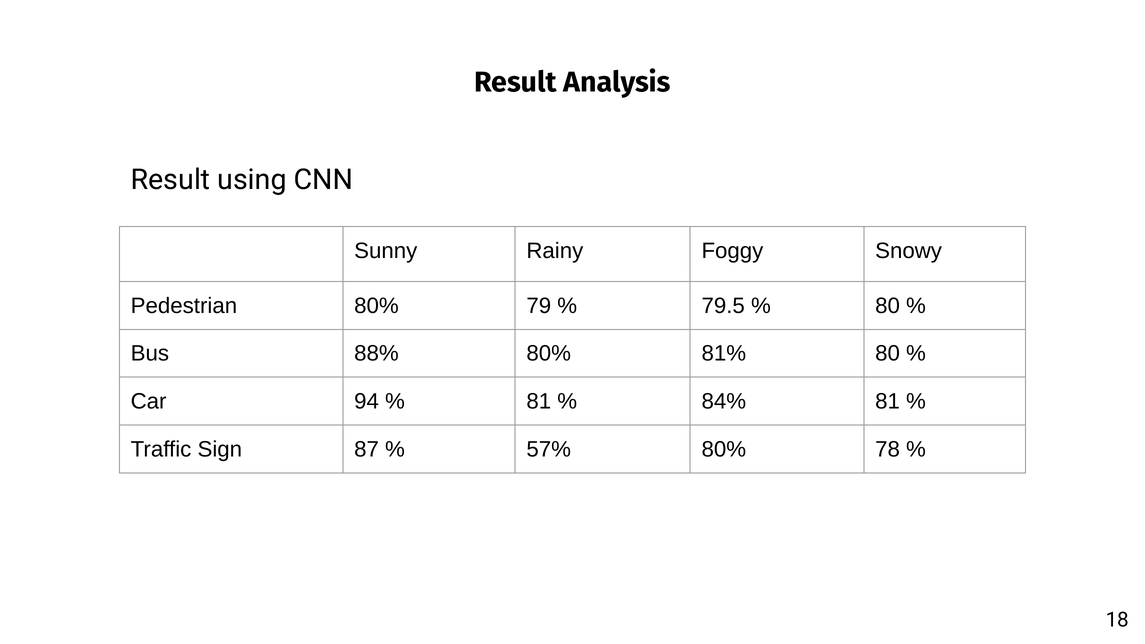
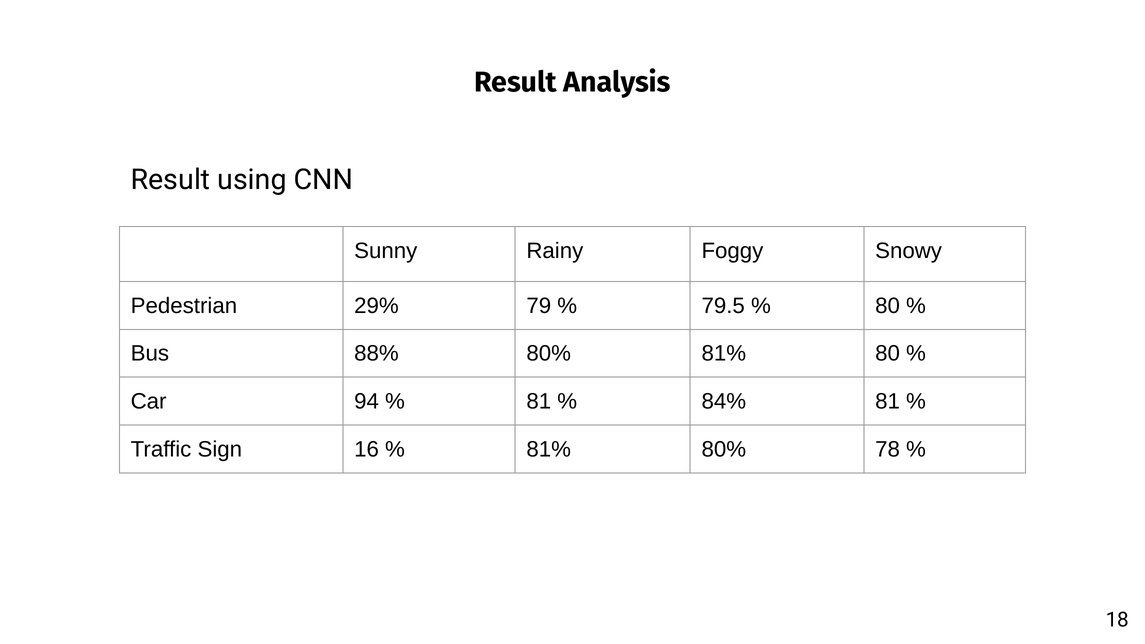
Pedestrian 80%: 80% -> 29% (376, 306)
87: 87 -> 16 (367, 449)
57%: 57% -> 81% (549, 449)
